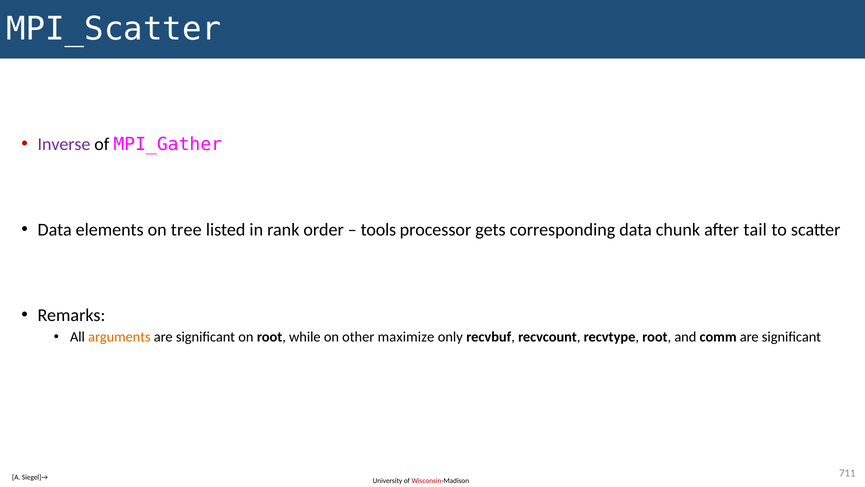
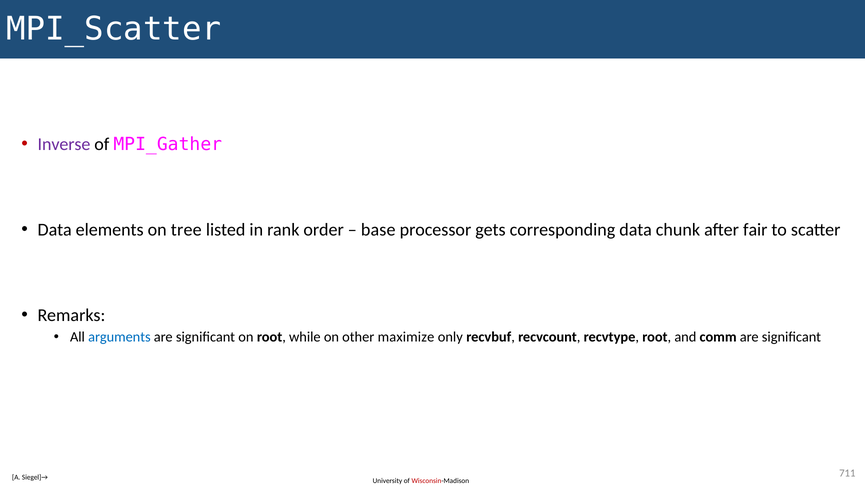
tools: tools -> base (378, 229)
tail: tail -> fair (755, 229)
arguments colour: orange -> blue (119, 337)
